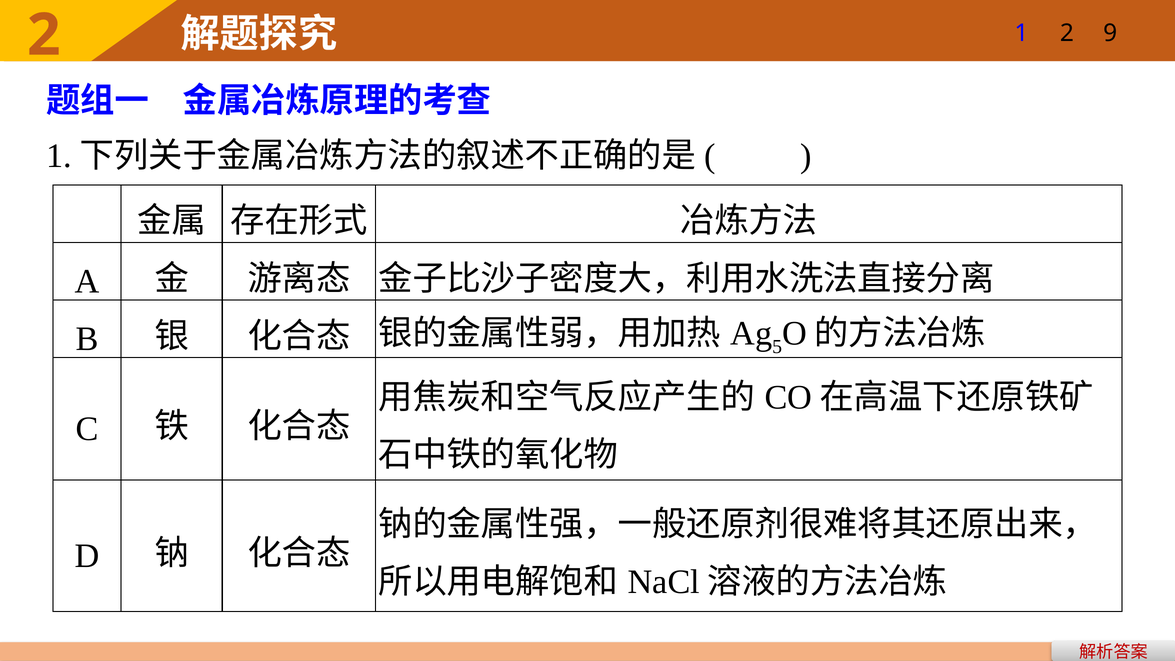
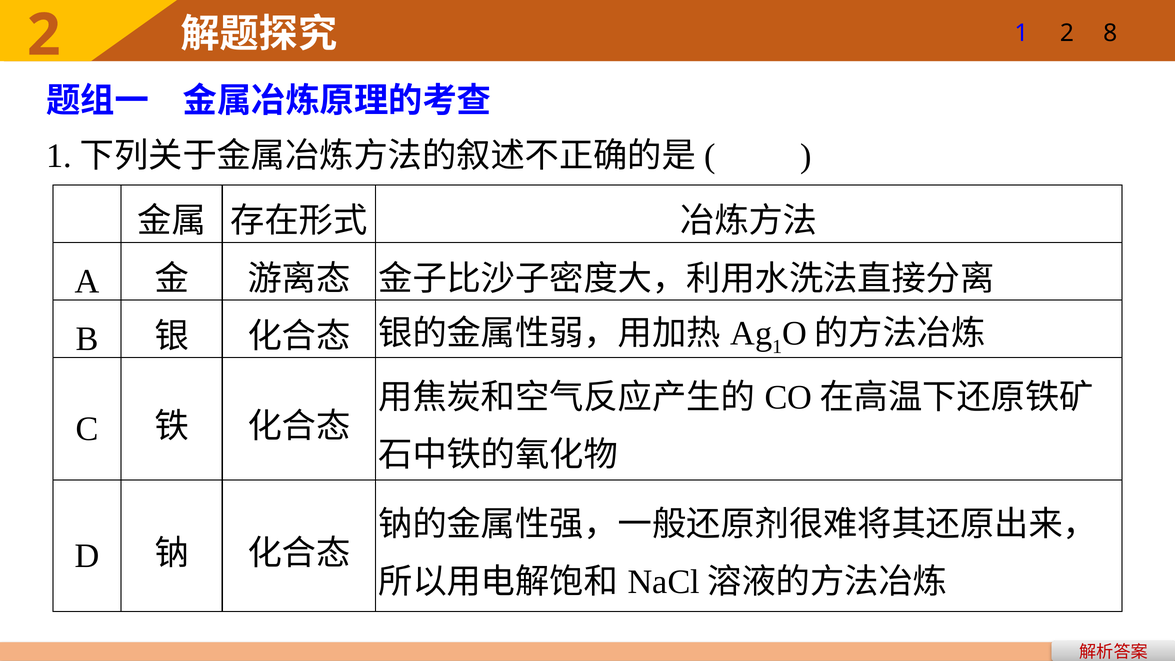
9: 9 -> 8 (1110, 33)
5: 5 -> 1 (777, 347)
